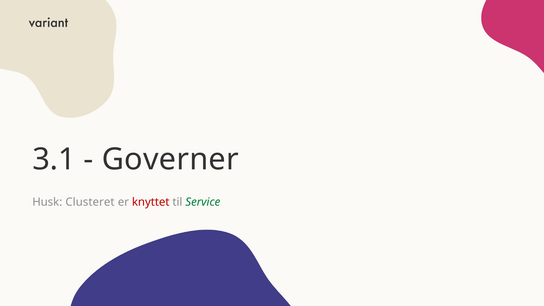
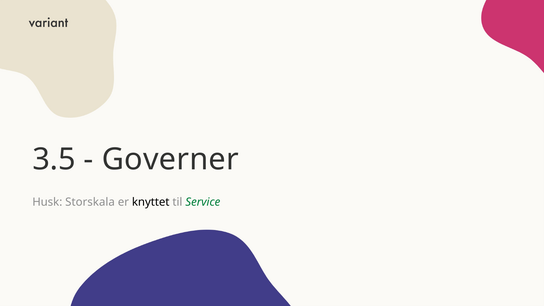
3.1: 3.1 -> 3.5 (54, 159)
Clusteret: Clusteret -> Storskala (90, 202)
knyttet colour: red -> black (151, 202)
